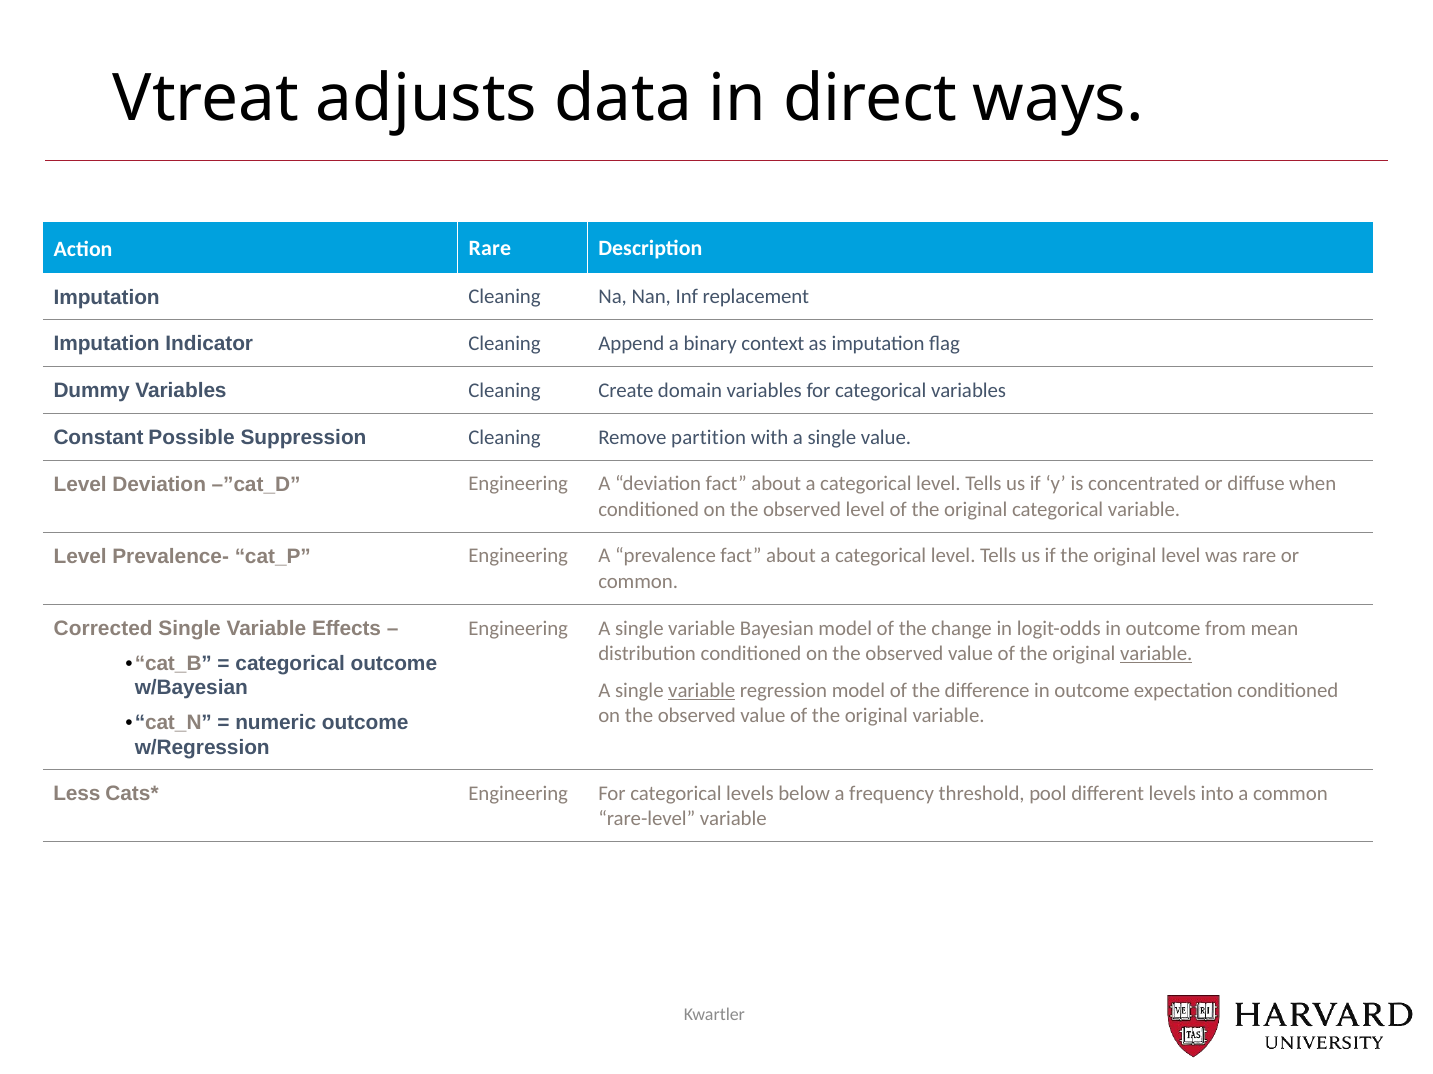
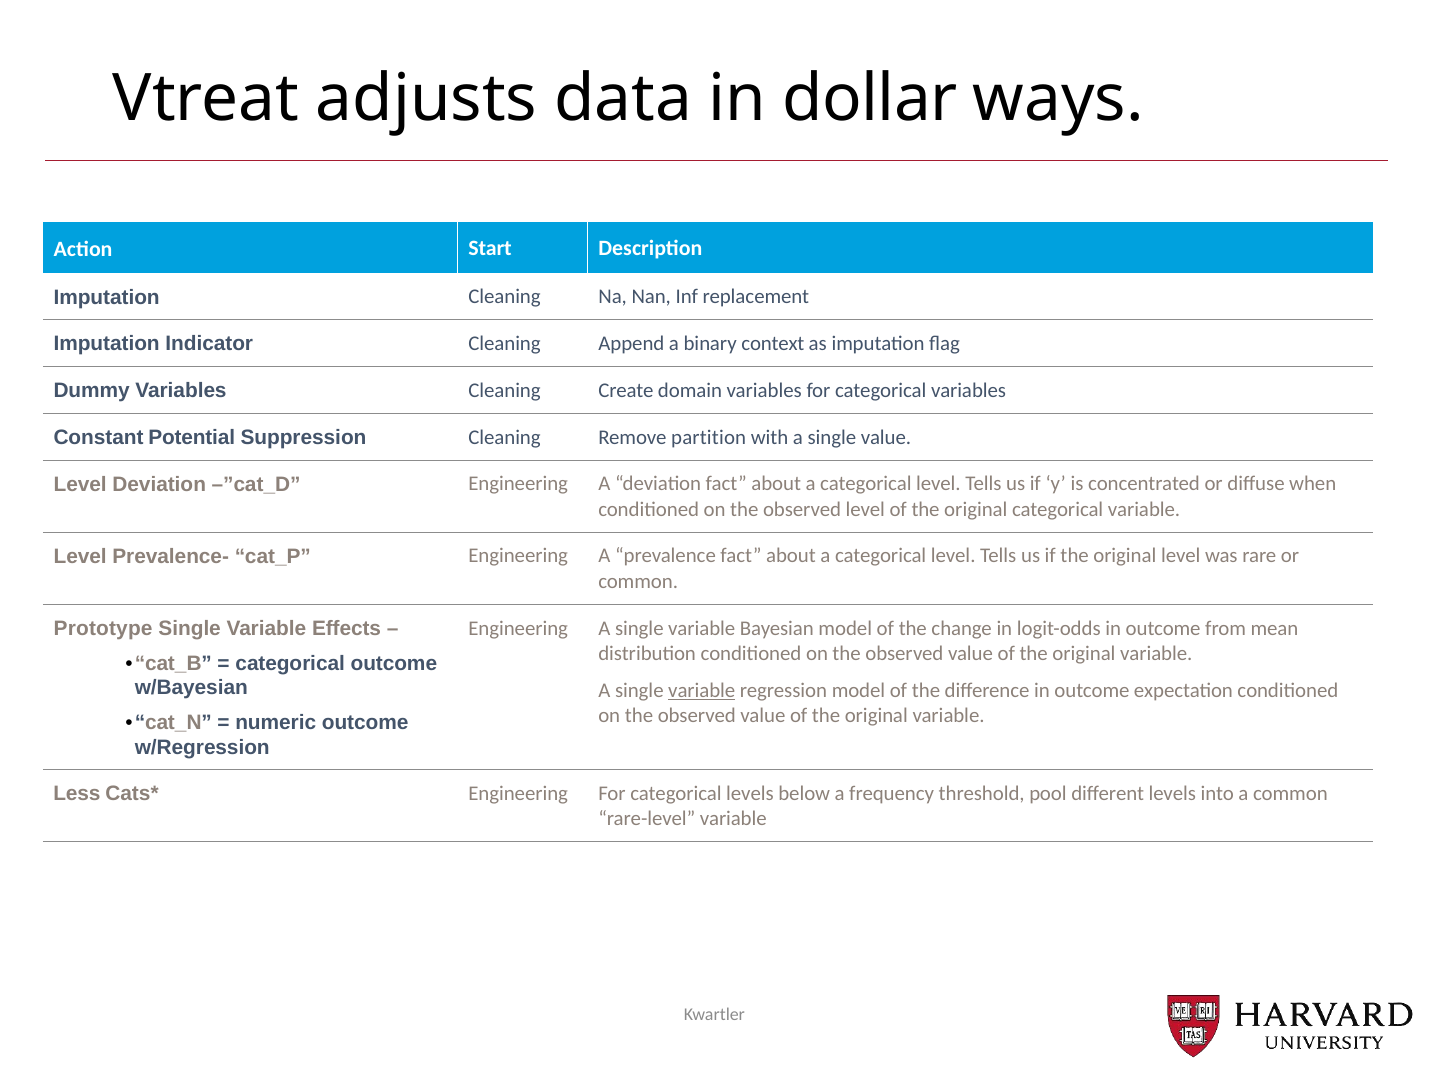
direct: direct -> dollar (870, 99)
Action Rare: Rare -> Start (490, 248)
Possible: Possible -> Potential (192, 438)
Corrected: Corrected -> Prototype (103, 629)
variable underline: present -> none (1156, 654)
